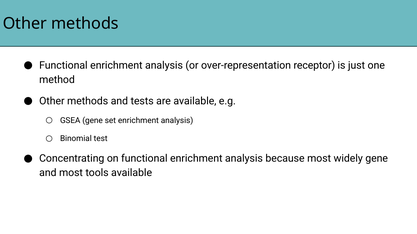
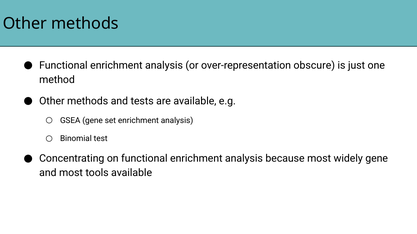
receptor: receptor -> obscure (314, 66)
